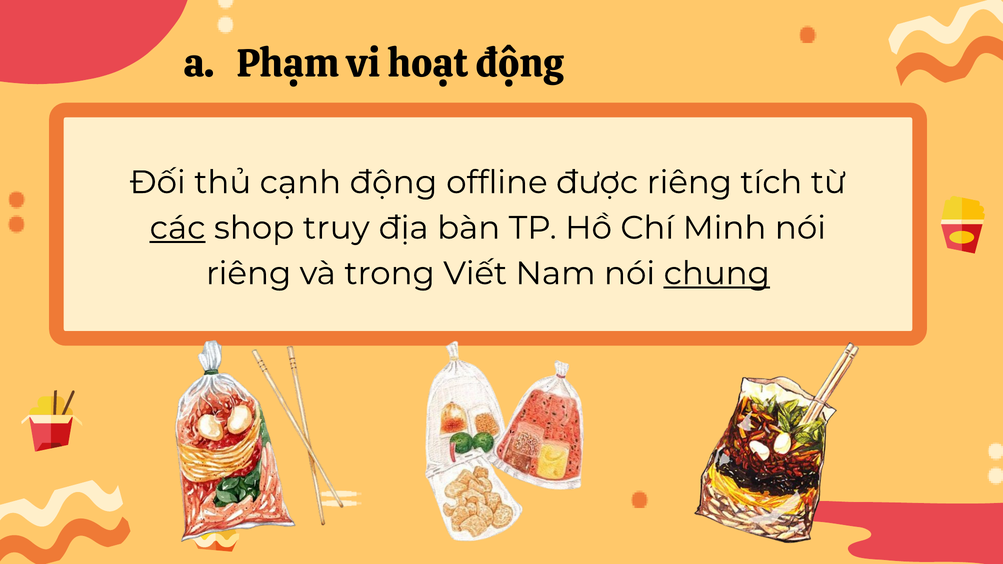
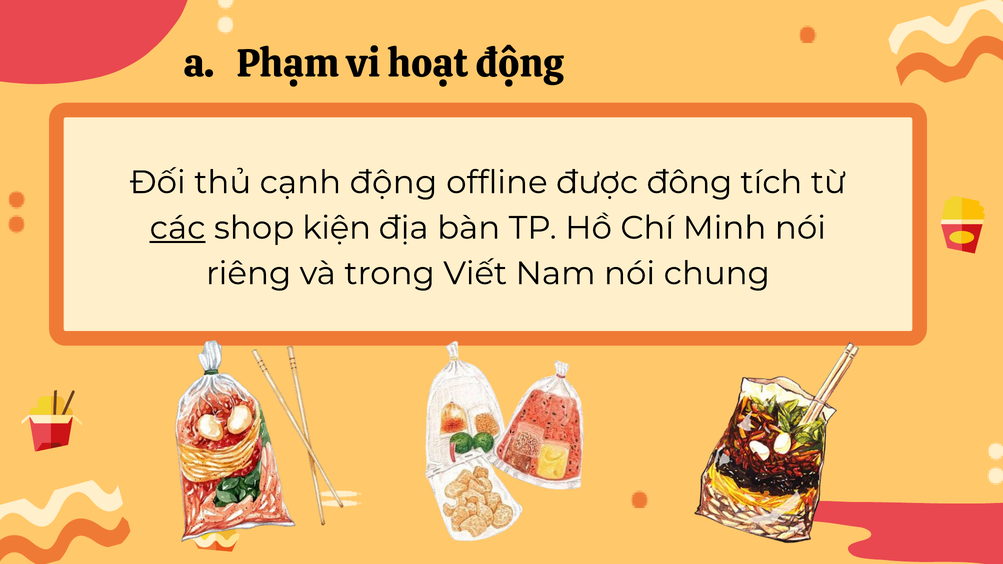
được riêng: riêng -> đông (689, 182)
truy: truy -> kiện (337, 228)
chung underline: present -> none (717, 274)
